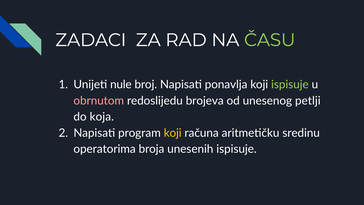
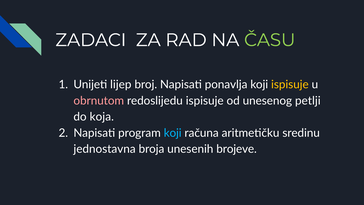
nule: nule -> lijep (121, 85)
ispisuje colour: light green -> yellow (290, 85)
redoslijedu brojeva: brojeva -> ispisuje (205, 101)
koji colour: yellow -> light blue (173, 133)
operatorima: operatorima -> jednostavna (105, 149)
unesenih ispisuje: ispisuje -> brojeve (237, 149)
